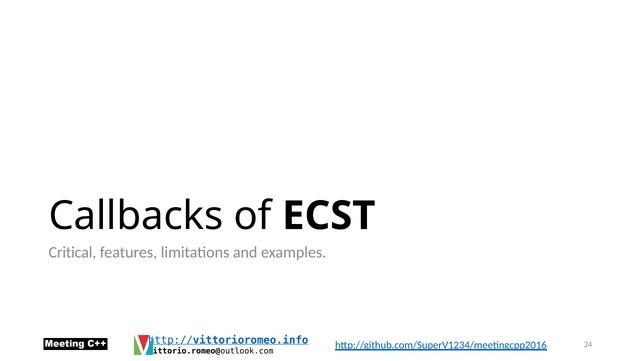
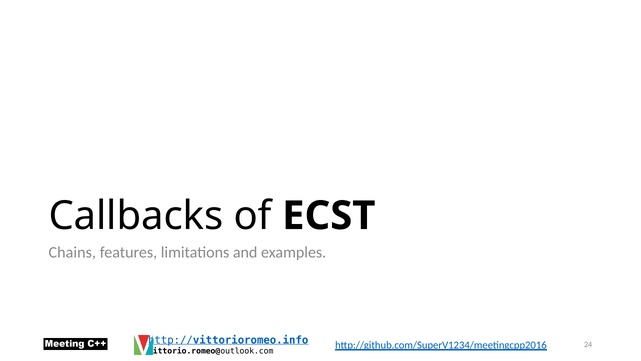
Critical: Critical -> Chains (72, 252)
